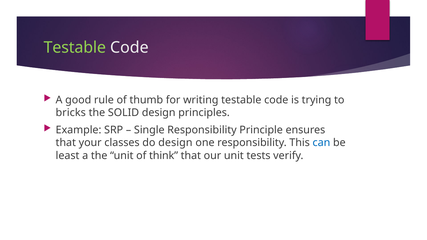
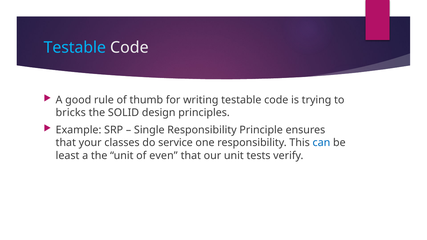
Testable colour: light green -> light blue (75, 48)
do design: design -> service (175, 143)
think: think -> even (163, 156)
